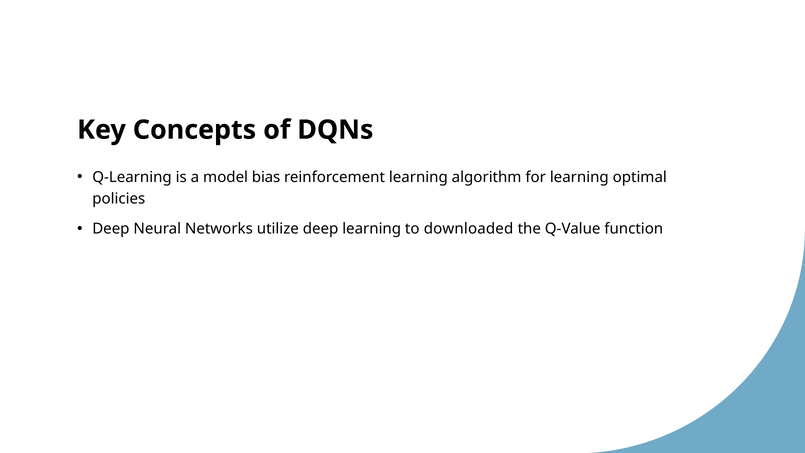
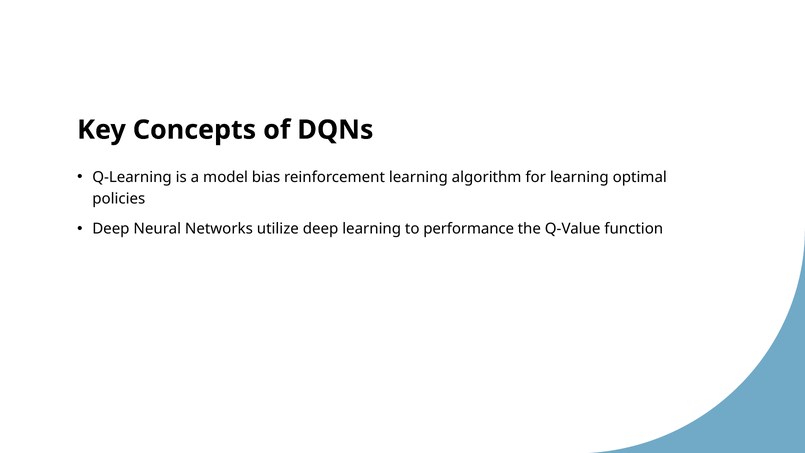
downloaded: downloaded -> performance (469, 229)
